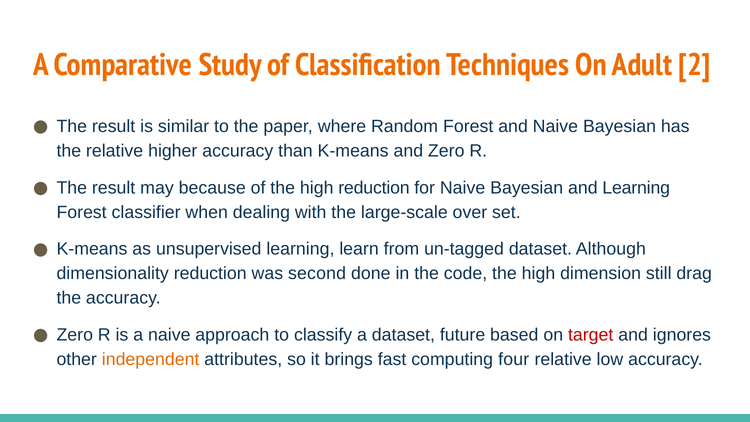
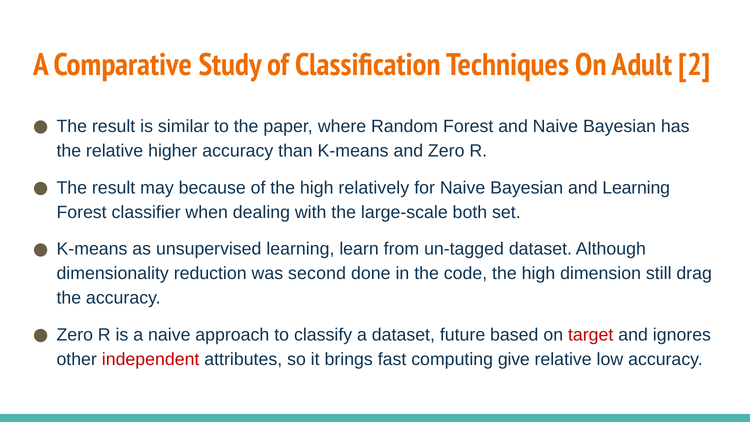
high reduction: reduction -> relatively (374, 188)
over: over -> both (470, 212)
independent colour: orange -> red (151, 359)
four: four -> give (514, 359)
